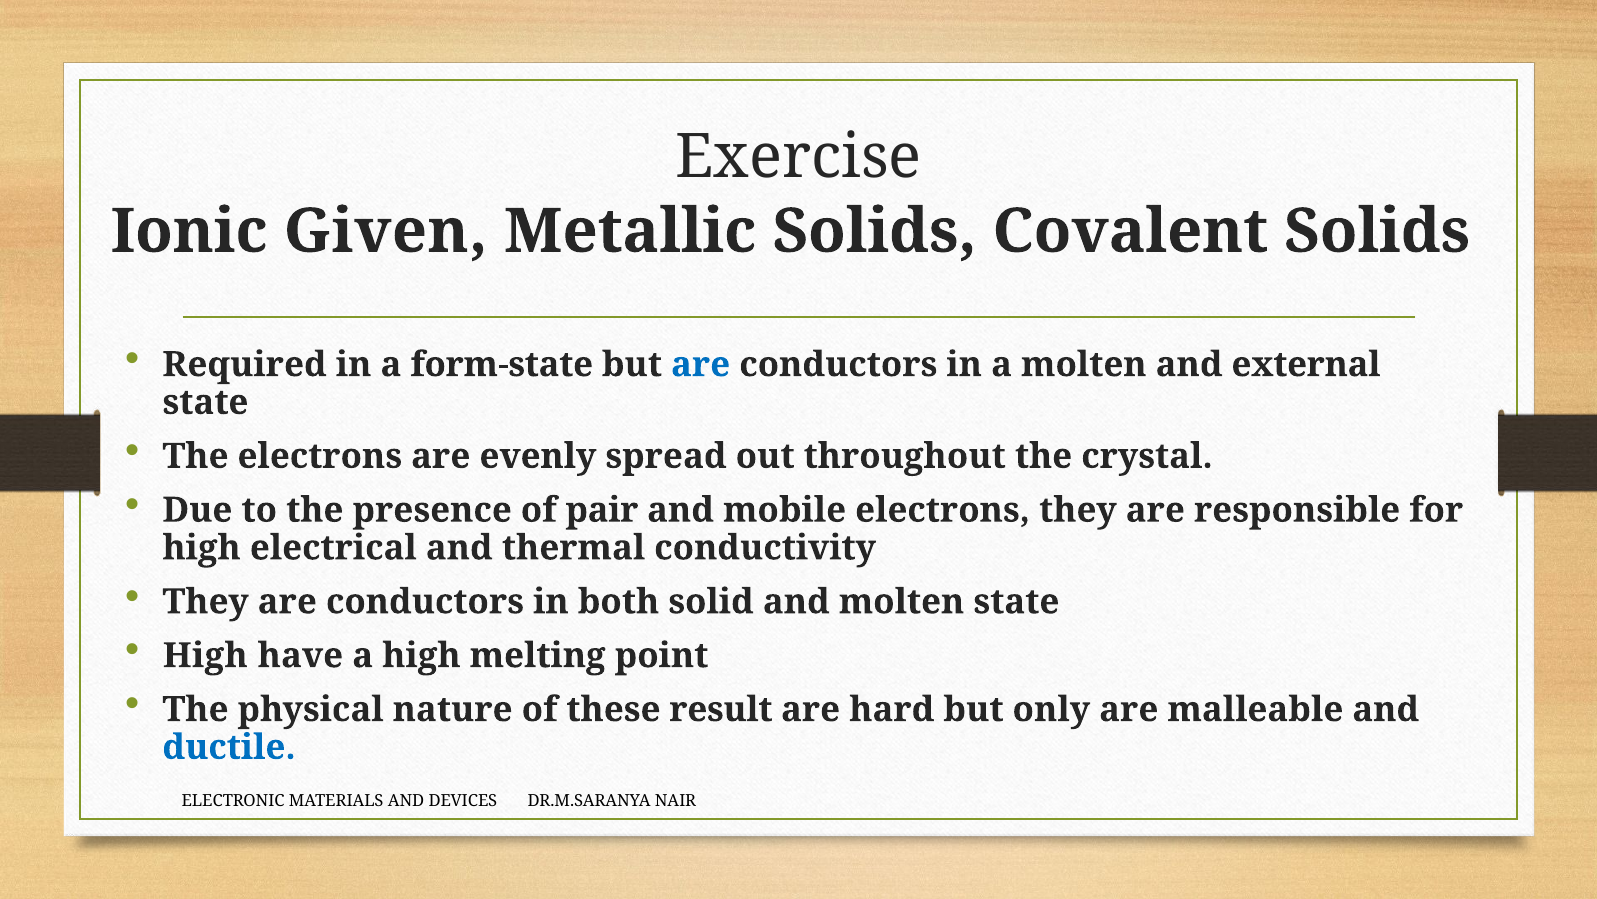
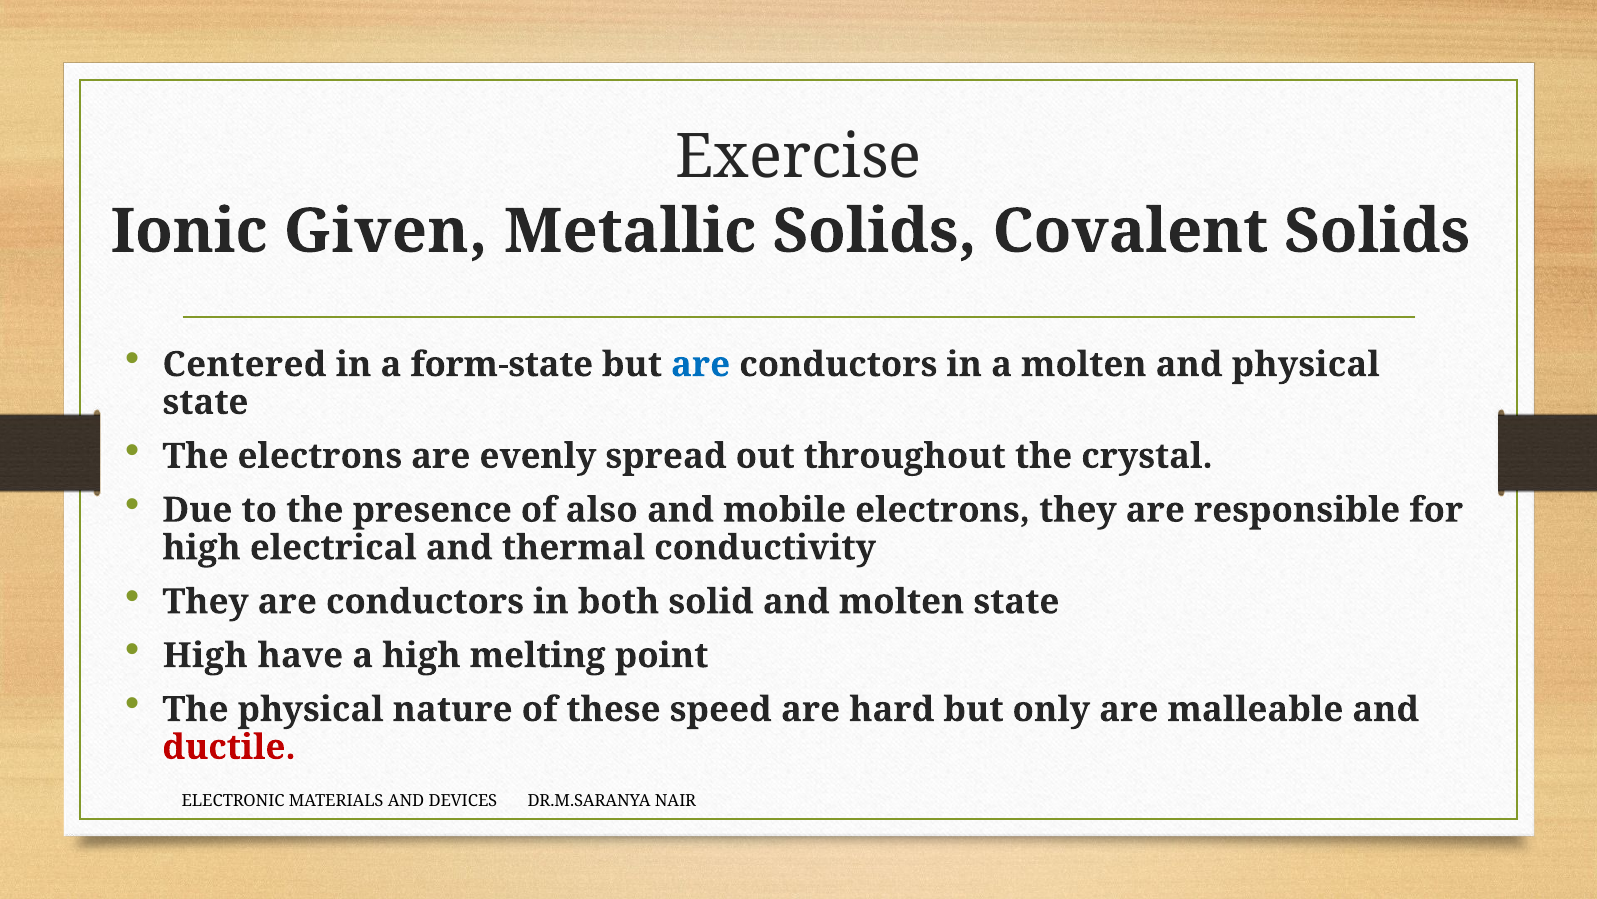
Required: Required -> Centered (244, 364)
and external: external -> physical (1306, 364)
pair: pair -> also (602, 510)
result: result -> speed (721, 709)
ductile colour: blue -> red (229, 747)
